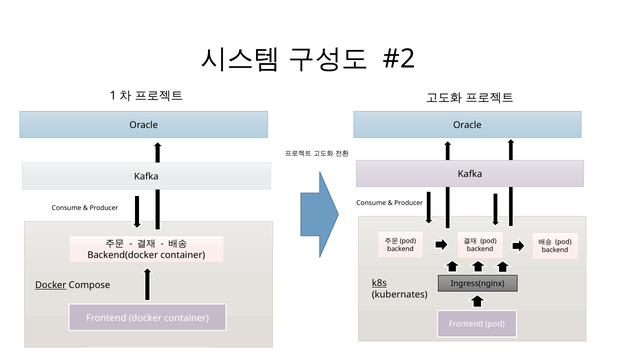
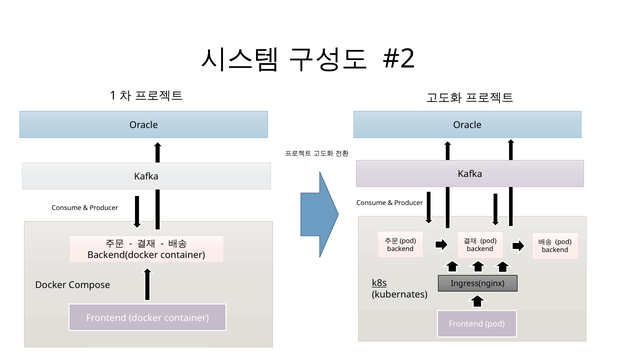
Docker underline: present -> none (51, 285)
